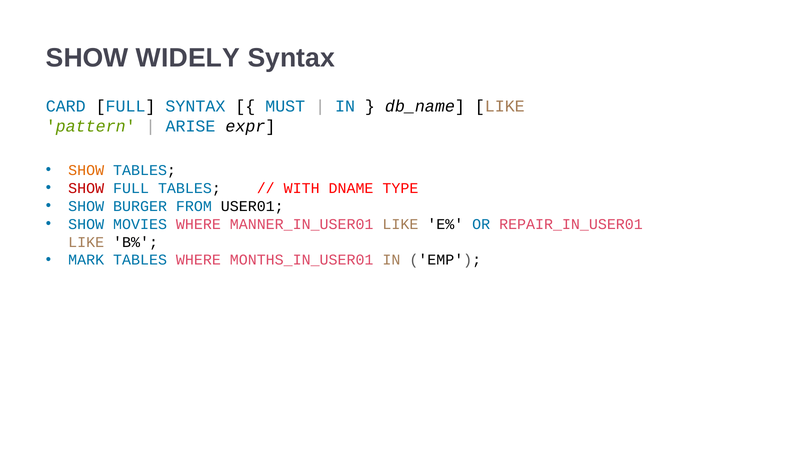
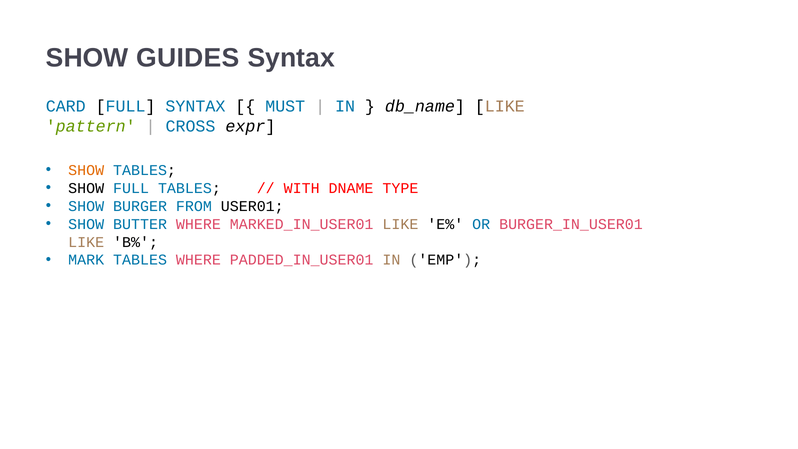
WIDELY: WIDELY -> GUIDES (188, 58)
ARISE: ARISE -> CROSS (191, 126)
SHOW colour: red -> black (86, 188)
MOVIES: MOVIES -> BUTTER (140, 224)
MANNER_IN_USER01: MANNER_IN_USER01 -> MARKED_IN_USER01 (302, 224)
REPAIR_IN_USER01: REPAIR_IN_USER01 -> BURGER_IN_USER01 (571, 224)
MONTHS_IN_USER01: MONTHS_IN_USER01 -> PADDED_IN_USER01 (302, 260)
